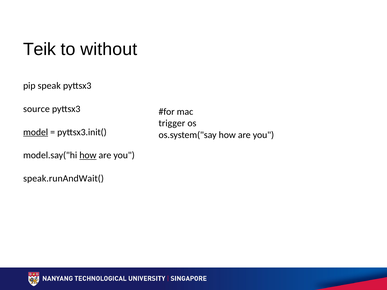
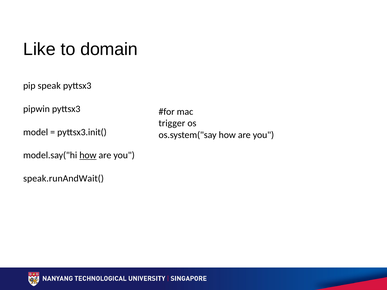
Teik: Teik -> Like (39, 49)
without: without -> domain (109, 49)
source: source -> pipwin (36, 109)
model underline: present -> none (36, 132)
